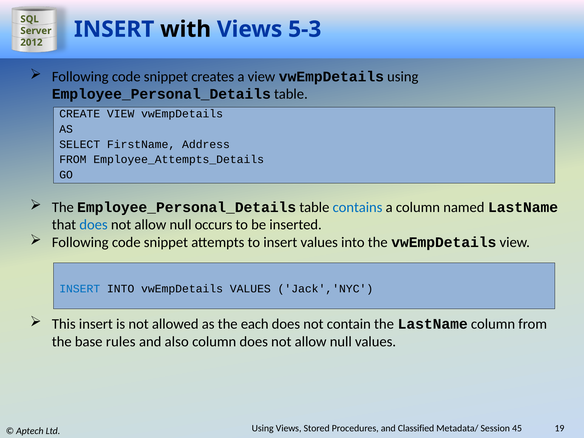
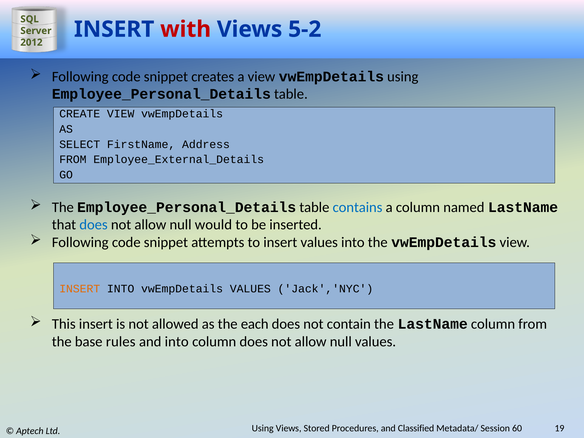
with colour: black -> red (186, 29)
5-3: 5-3 -> 5-2 (305, 29)
Employee_Attempts_Details: Employee_Attempts_Details -> Employee_External_Details (179, 159)
occurs: occurs -> would (213, 225)
INSERT colour: blue -> orange (80, 289)
and also: also -> into (177, 342)
45: 45 -> 60 (517, 428)
